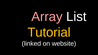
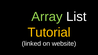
Array colour: pink -> light green (47, 17)
